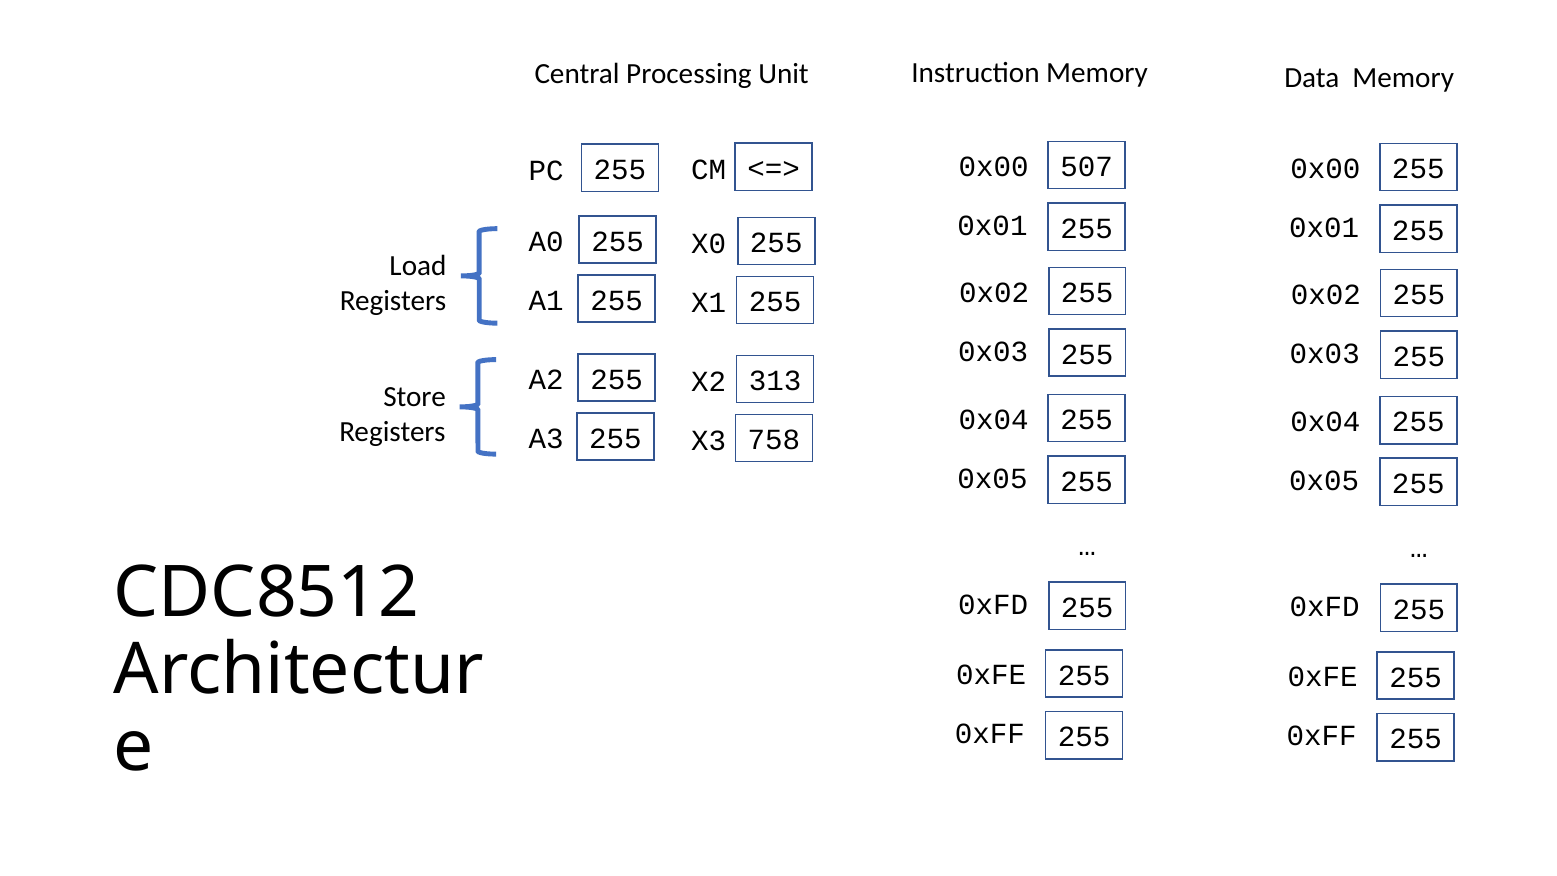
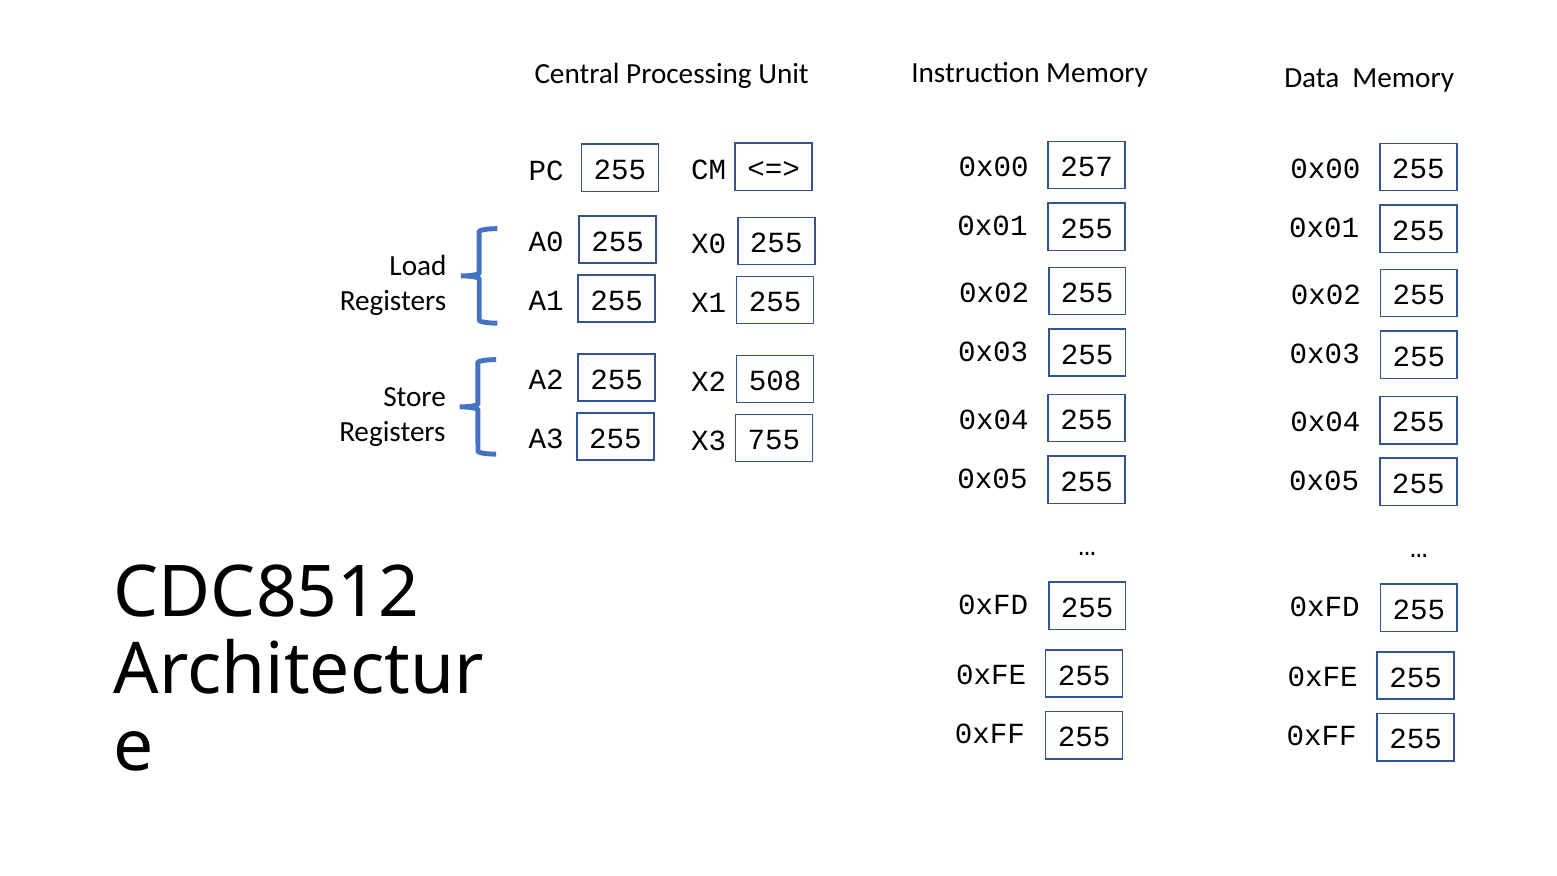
507: 507 -> 257 (1087, 167)
313: 313 -> 508 (775, 381)
758: 758 -> 755 (774, 440)
